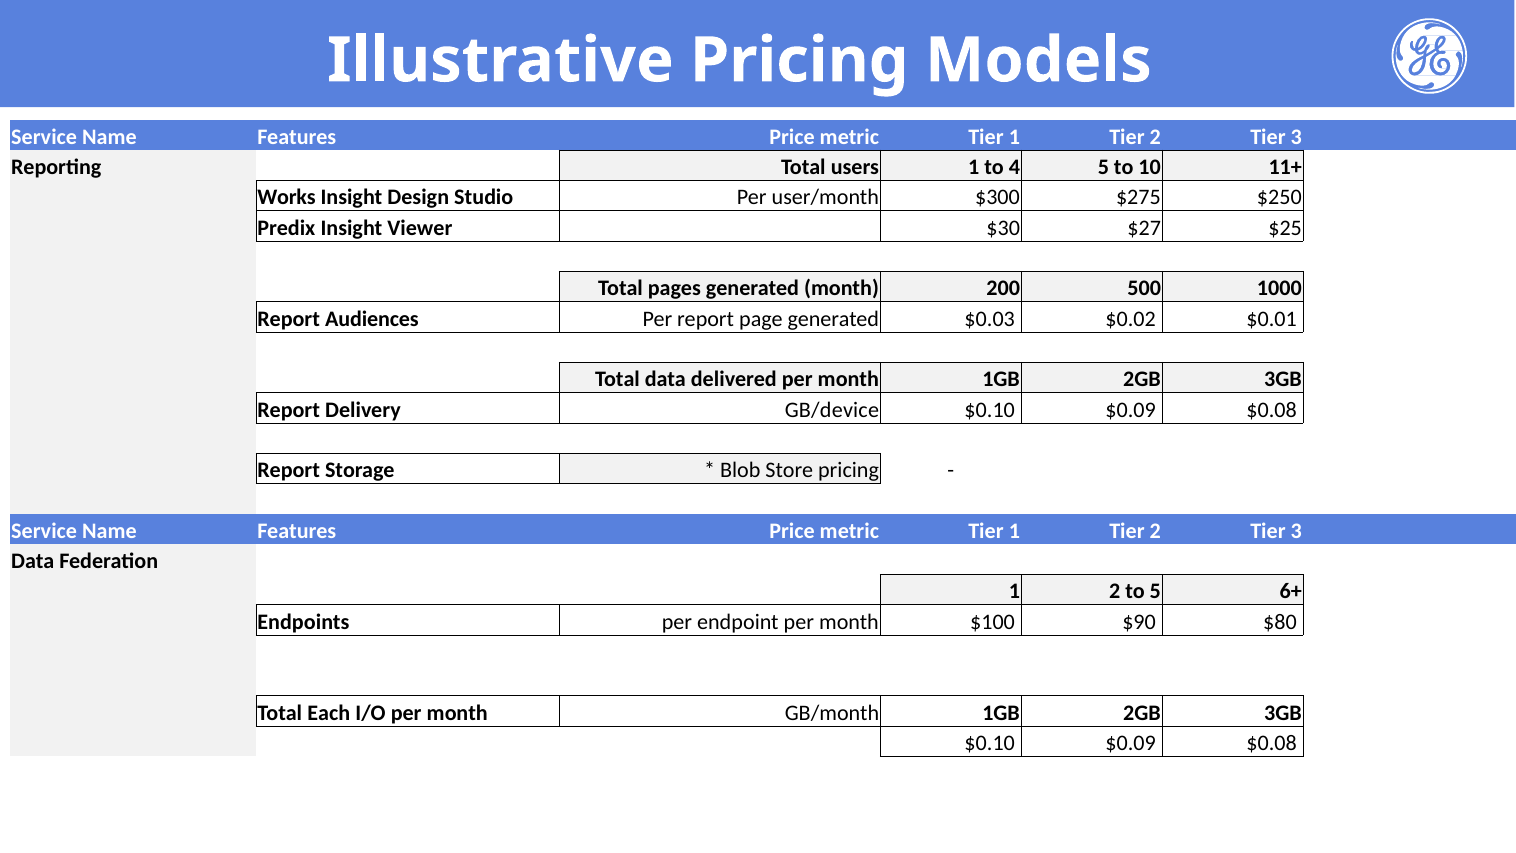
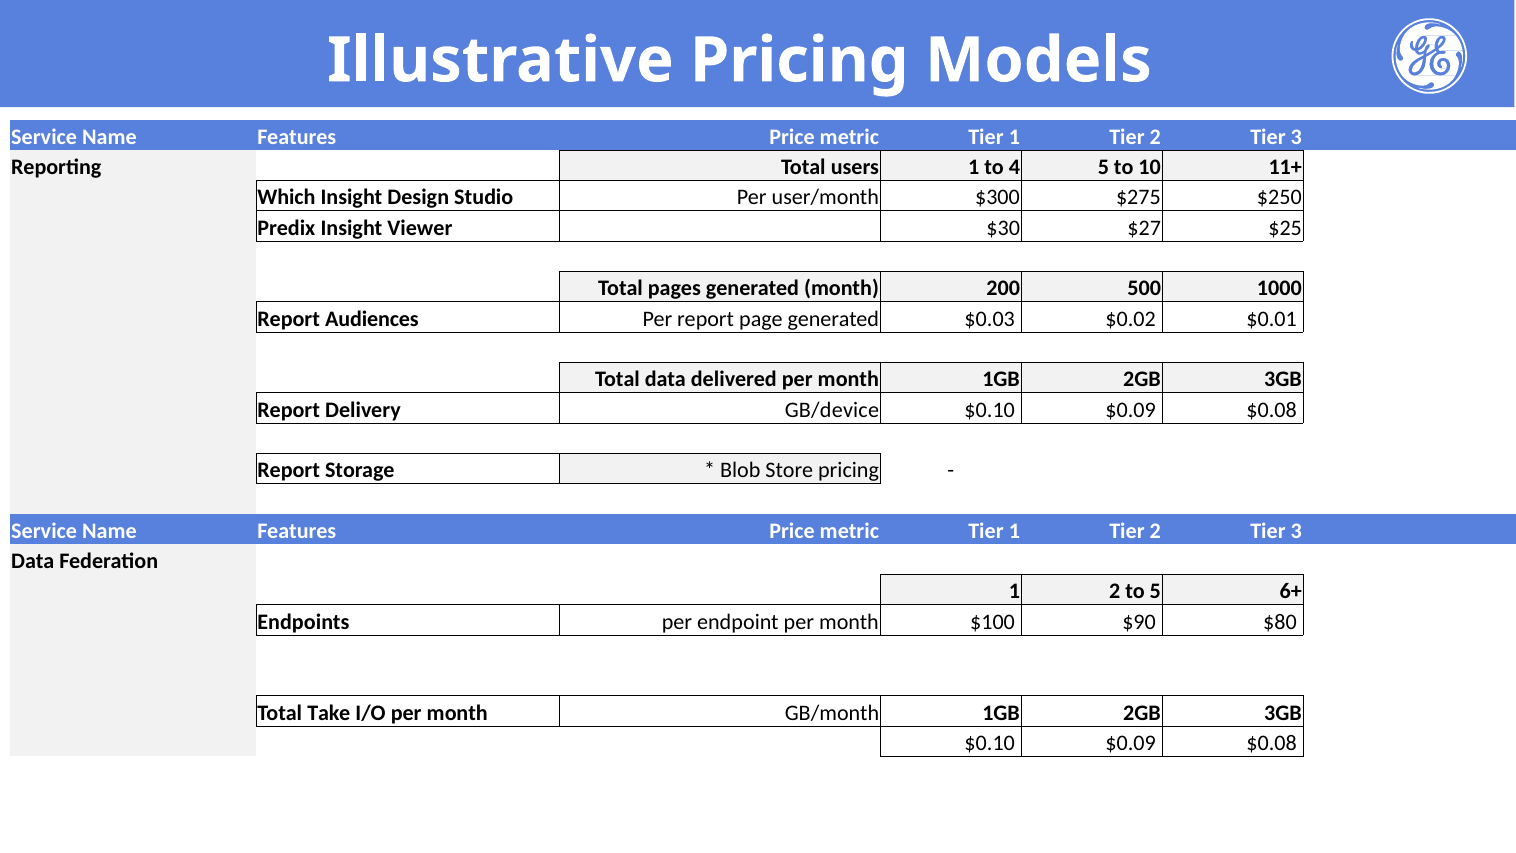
Works: Works -> Which (286, 197)
Each: Each -> Take (329, 713)
